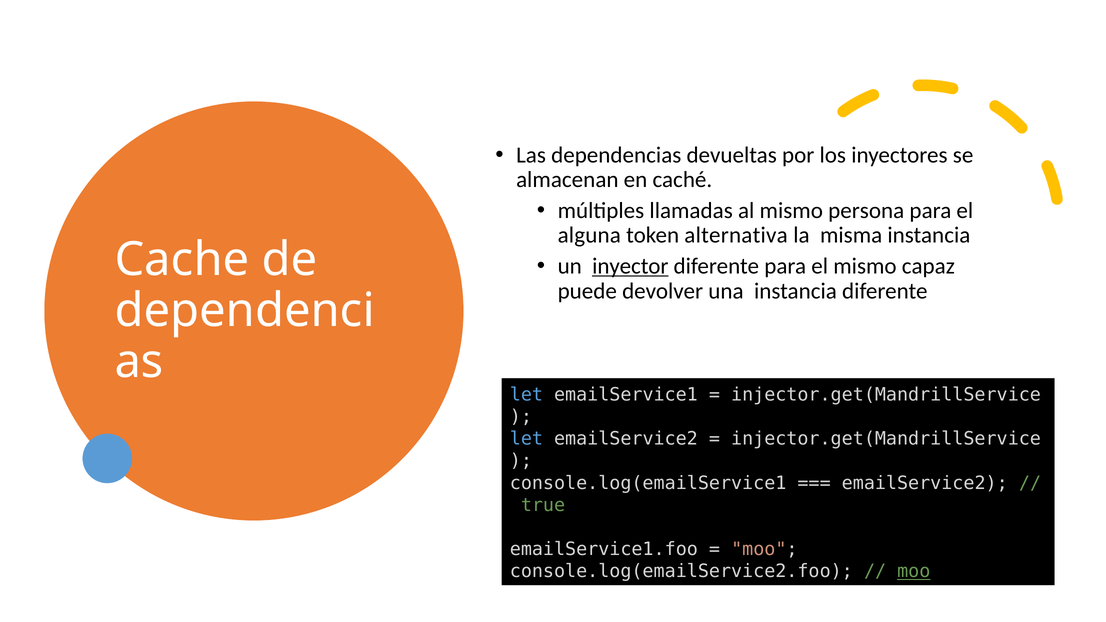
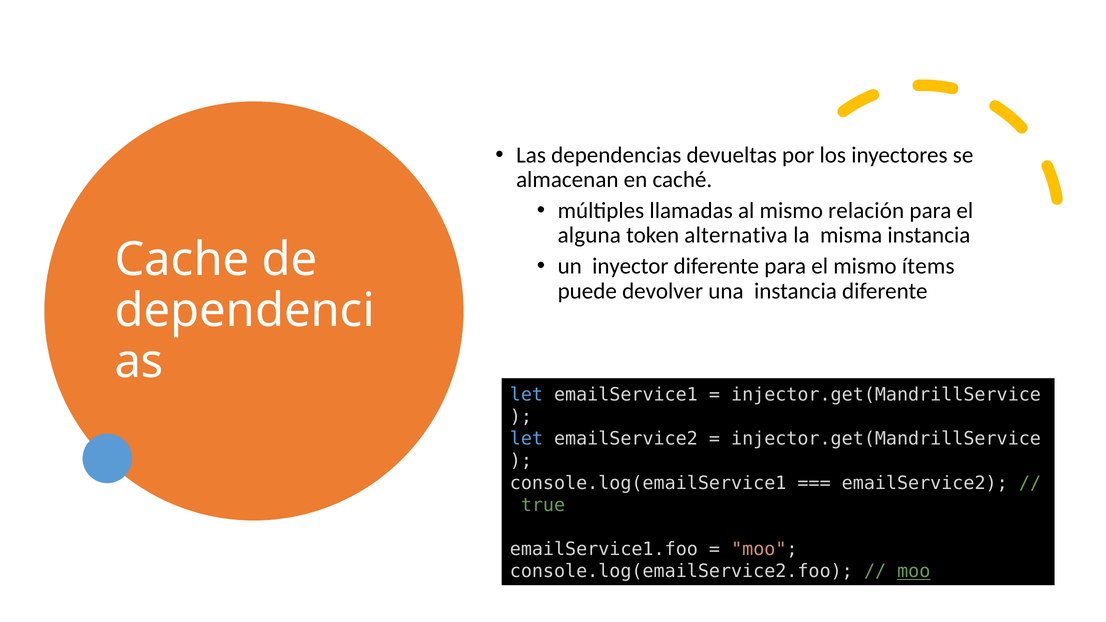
persona: persona -> relación (866, 211)
inyector underline: present -> none (630, 266)
capaz: capaz -> ítems (928, 266)
